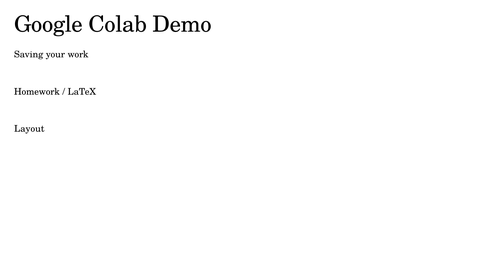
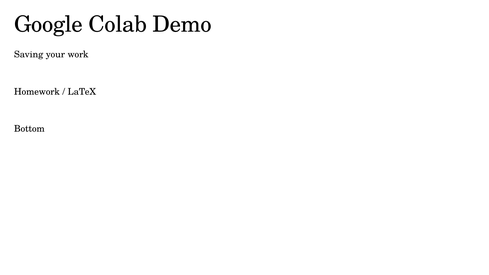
Layout: Layout -> Bottom (29, 129)
